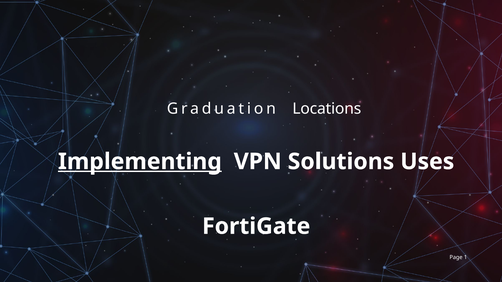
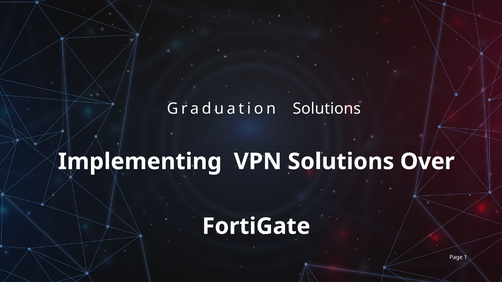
Graduation Locations: Locations -> Solutions (327, 109)
Implementing underline: present -> none (140, 162)
Uses: Uses -> Over (427, 162)
